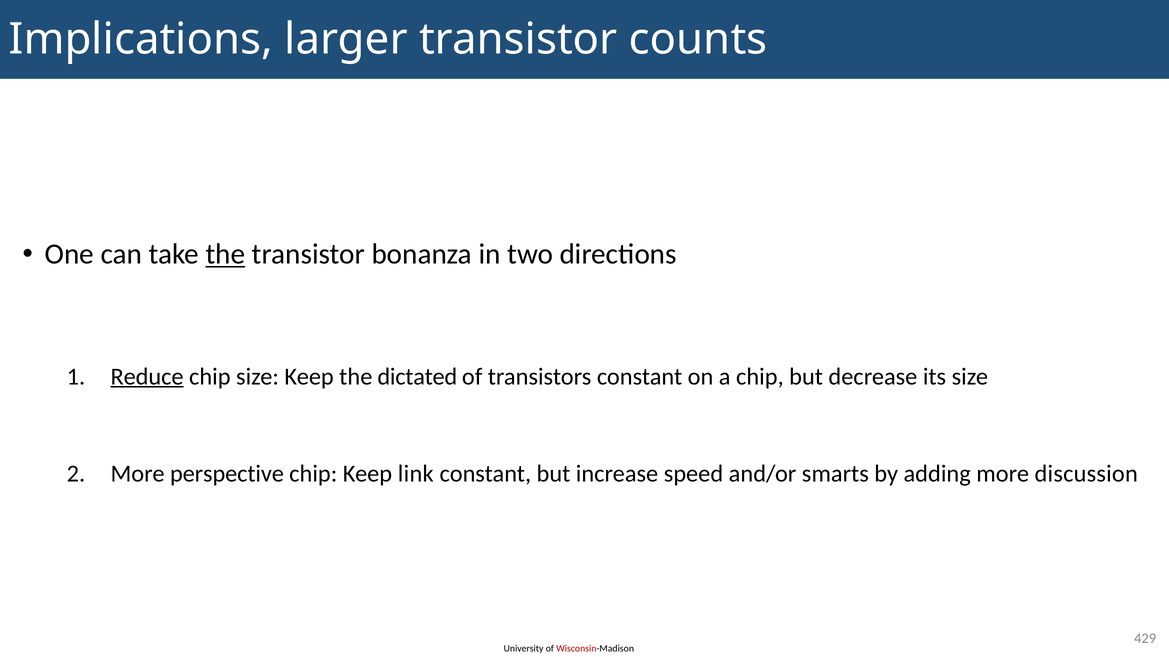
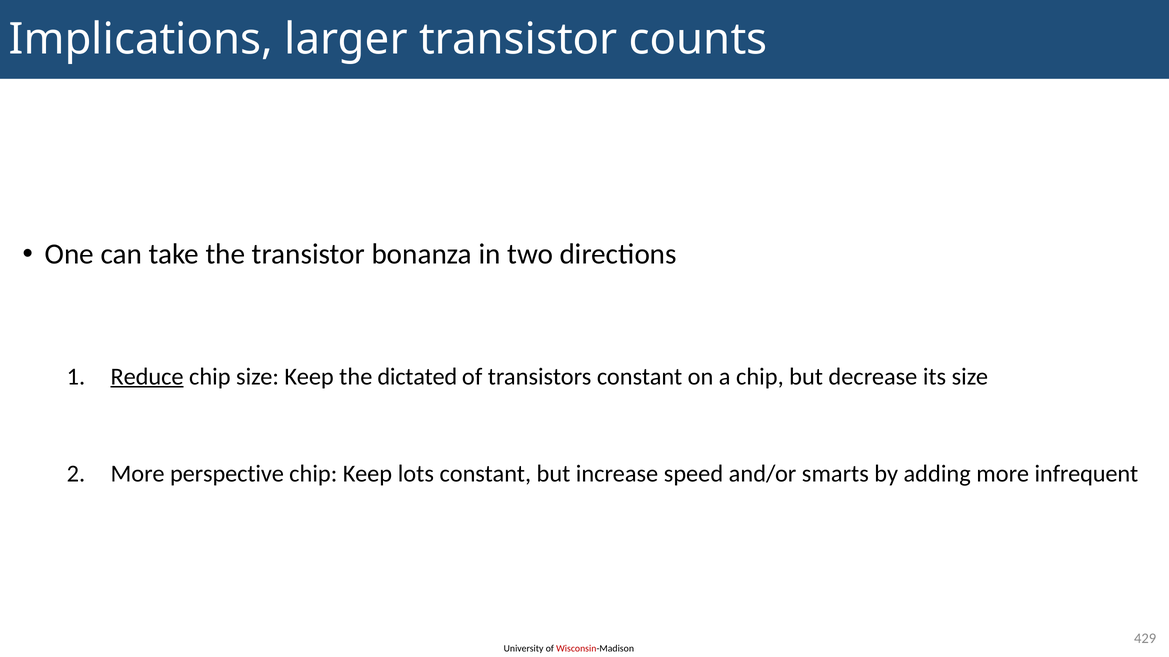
the underline: present -> none (225, 254)
link: link -> lots (416, 474)
discussion: discussion -> infrequent (1086, 474)
